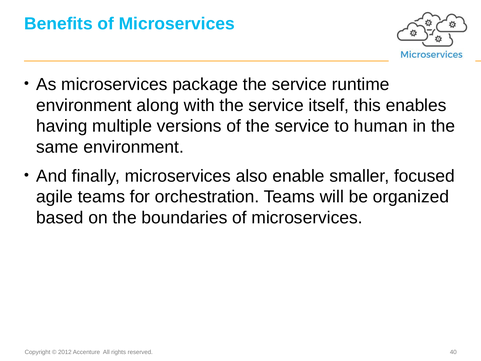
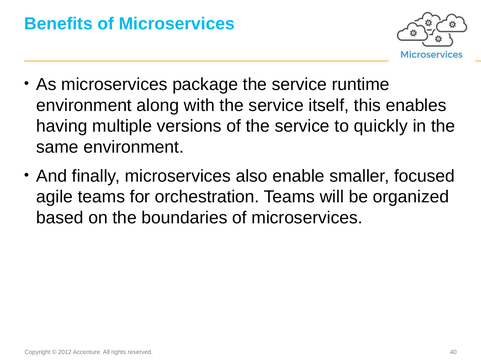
human: human -> quickly (381, 126)
